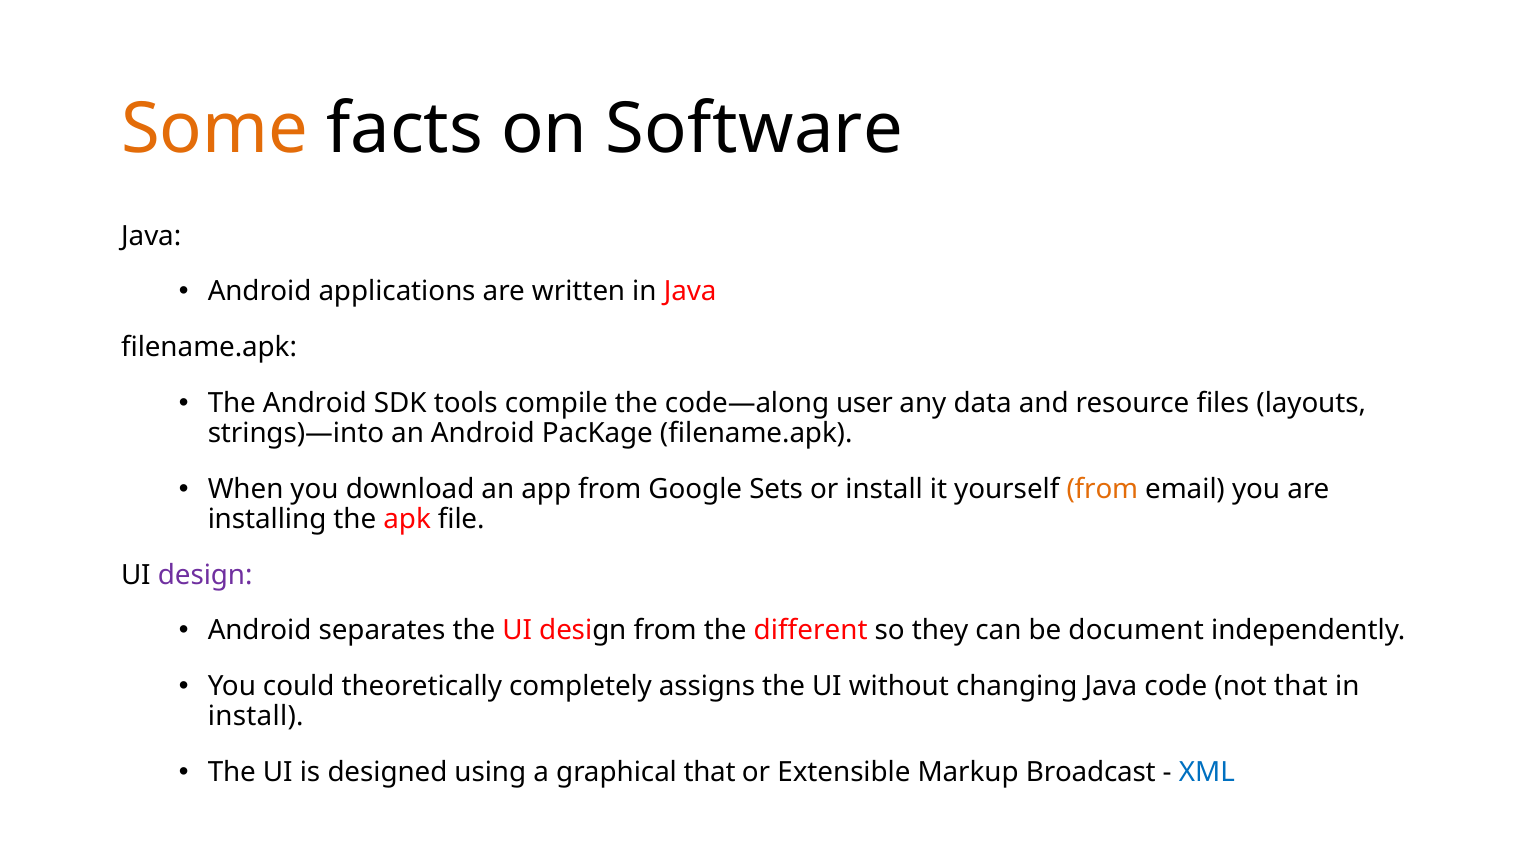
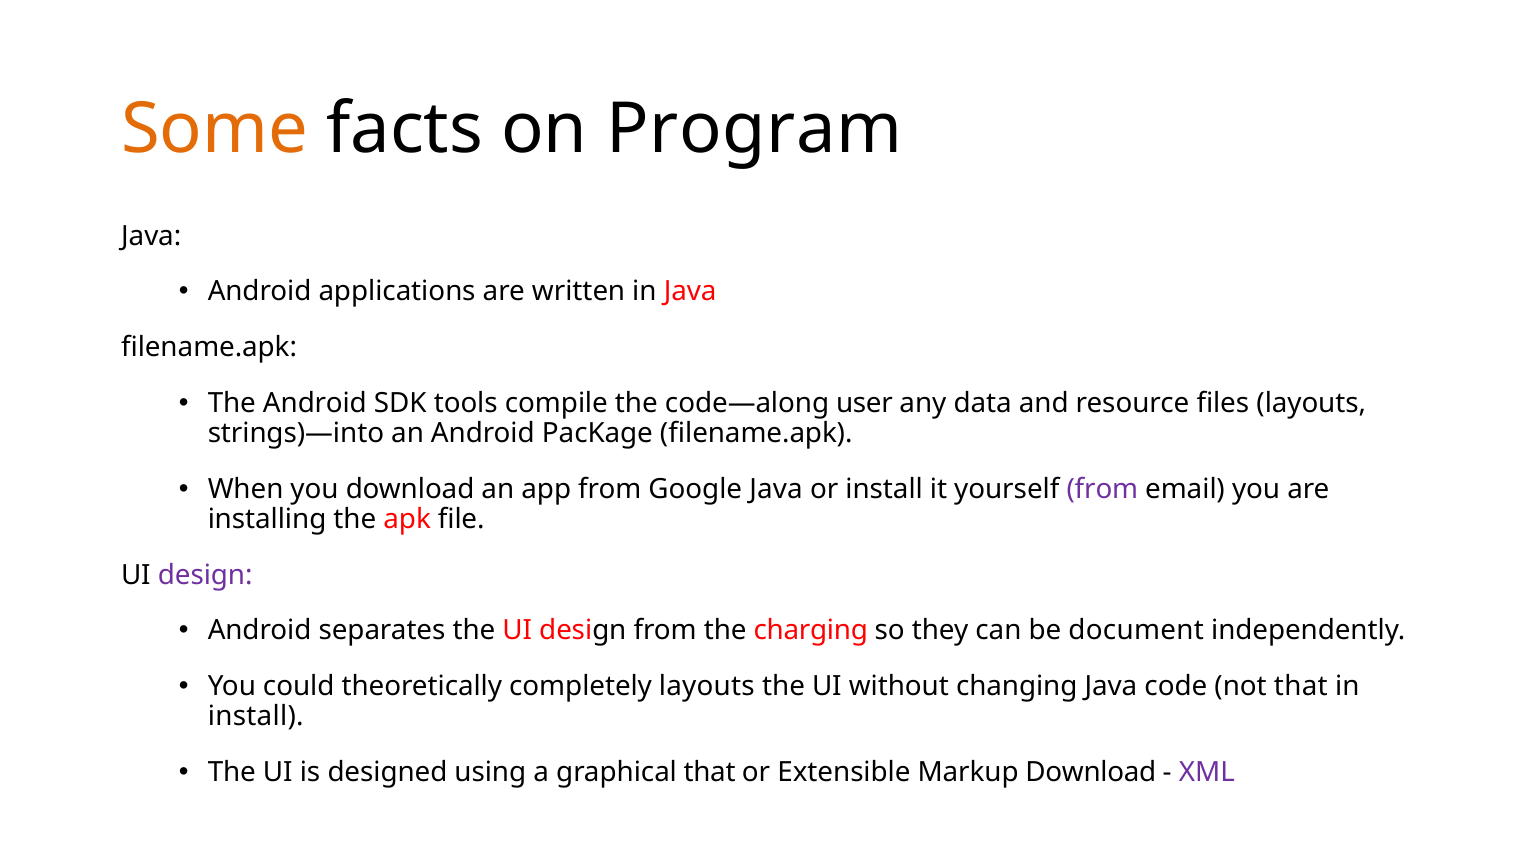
Software: Software -> Program (754, 129)
Google Sets: Sets -> Java (776, 489)
from colour: orange -> purple (1102, 489)
different: different -> charging (811, 631)
completely assigns: assigns -> layouts (707, 686)
Markup Broadcast: Broadcast -> Download (1091, 772)
XML colour: blue -> purple (1207, 772)
